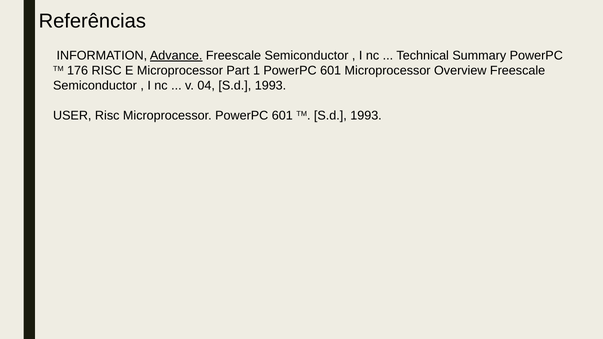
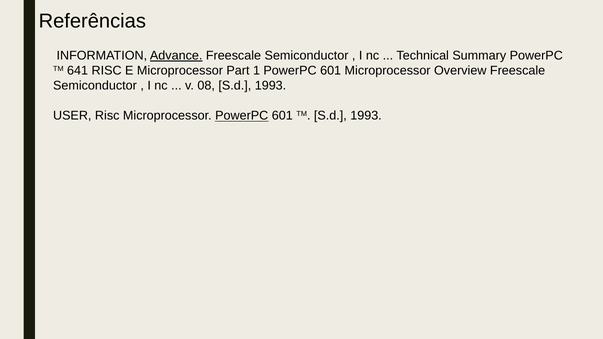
176: 176 -> 641 (78, 71)
04: 04 -> 08 (206, 86)
PowerPC underline: none -> present (242, 116)
